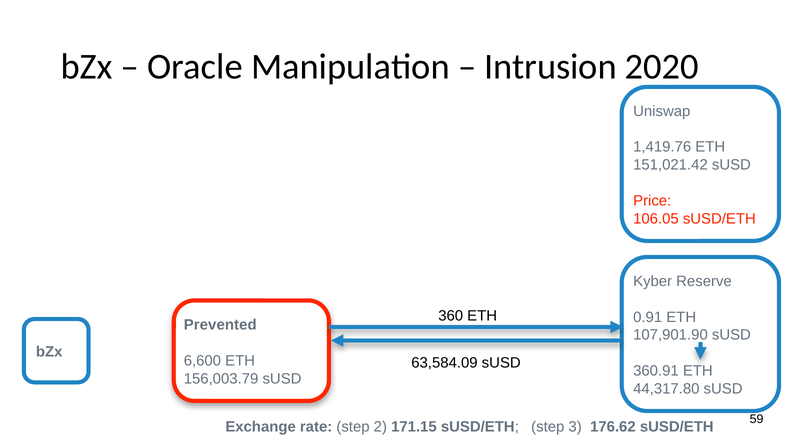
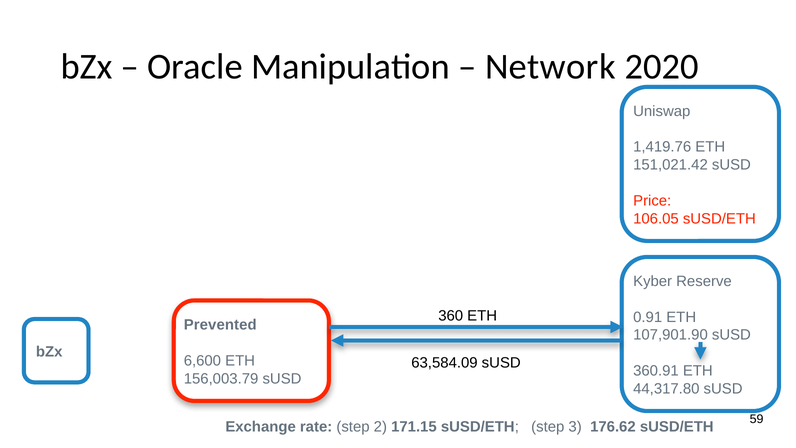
Intrusion: Intrusion -> Network (550, 67)
